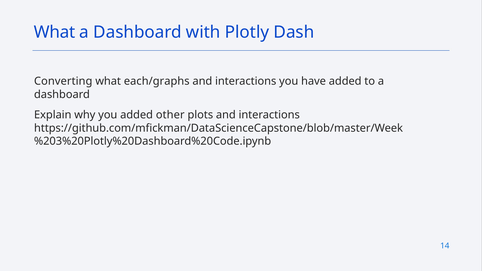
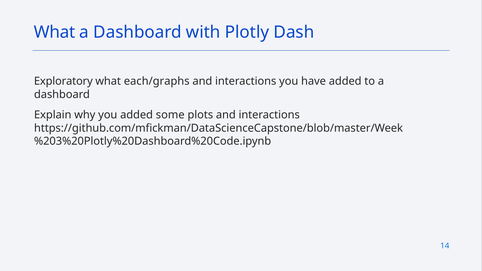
Converting: Converting -> Exploratory (63, 81)
other: other -> some (170, 115)
